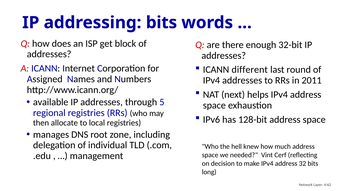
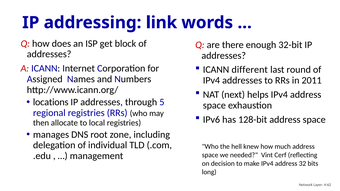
addressing bits: bits -> link (161, 23)
available: available -> locations (51, 102)
